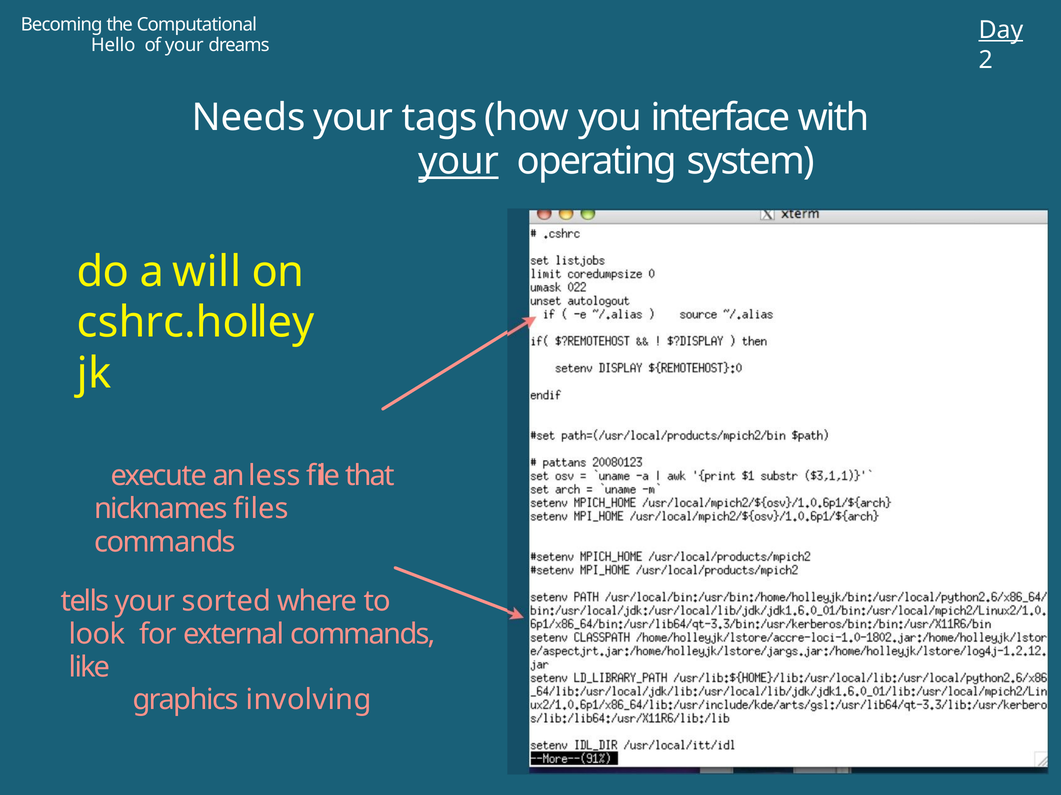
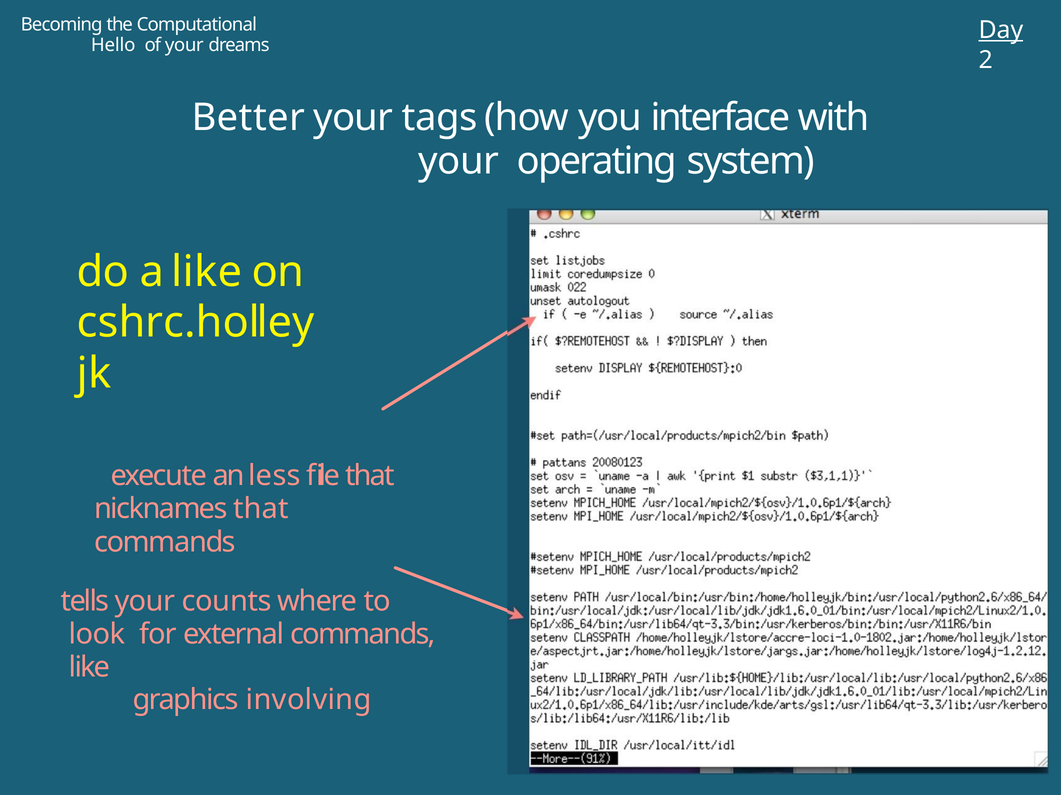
Needs: Needs -> Better (248, 118)
your underline: present -> none (459, 161)
a will: will -> like (207, 272)
nicknames files: files -> that (261, 509)
sorted: sorted -> counts (227, 602)
